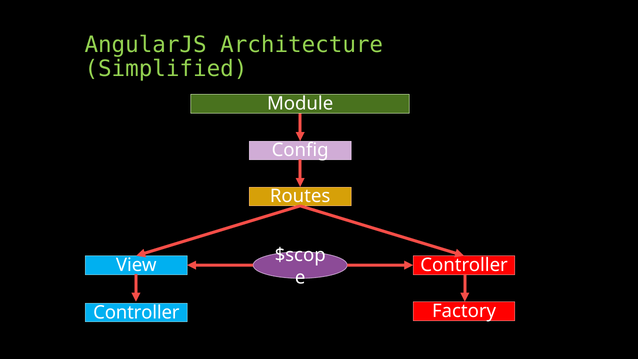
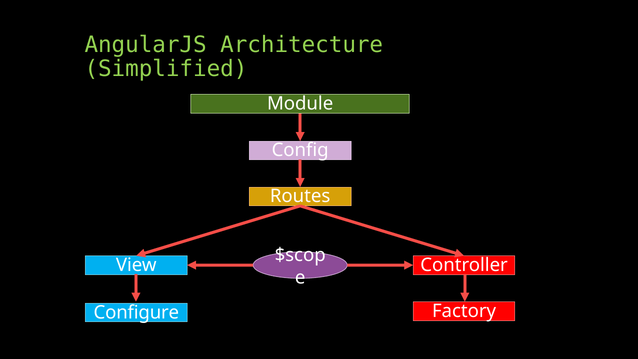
Controller: Controller -> Configure (136, 312)
